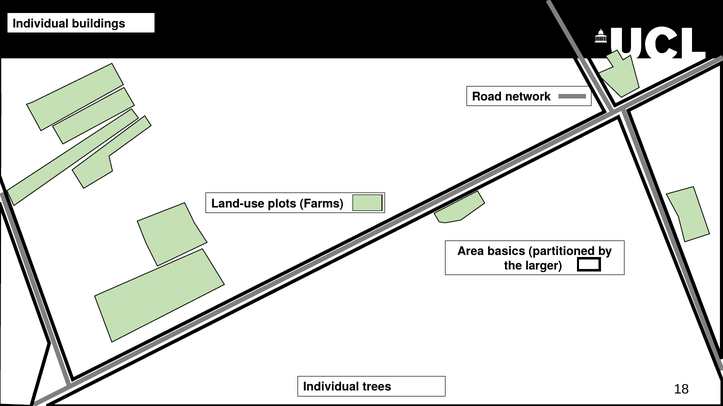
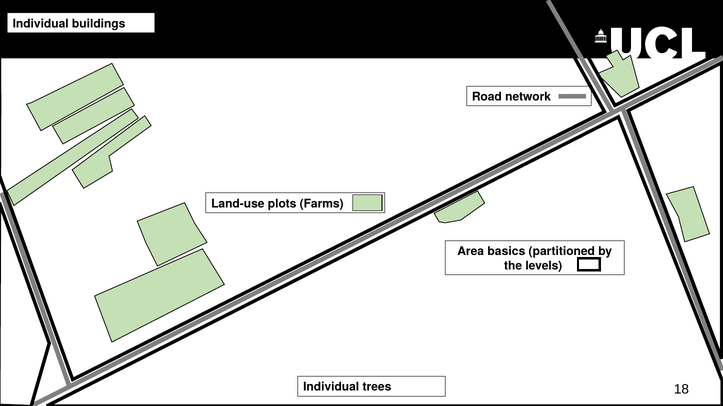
larger: larger -> levels (544, 266)
